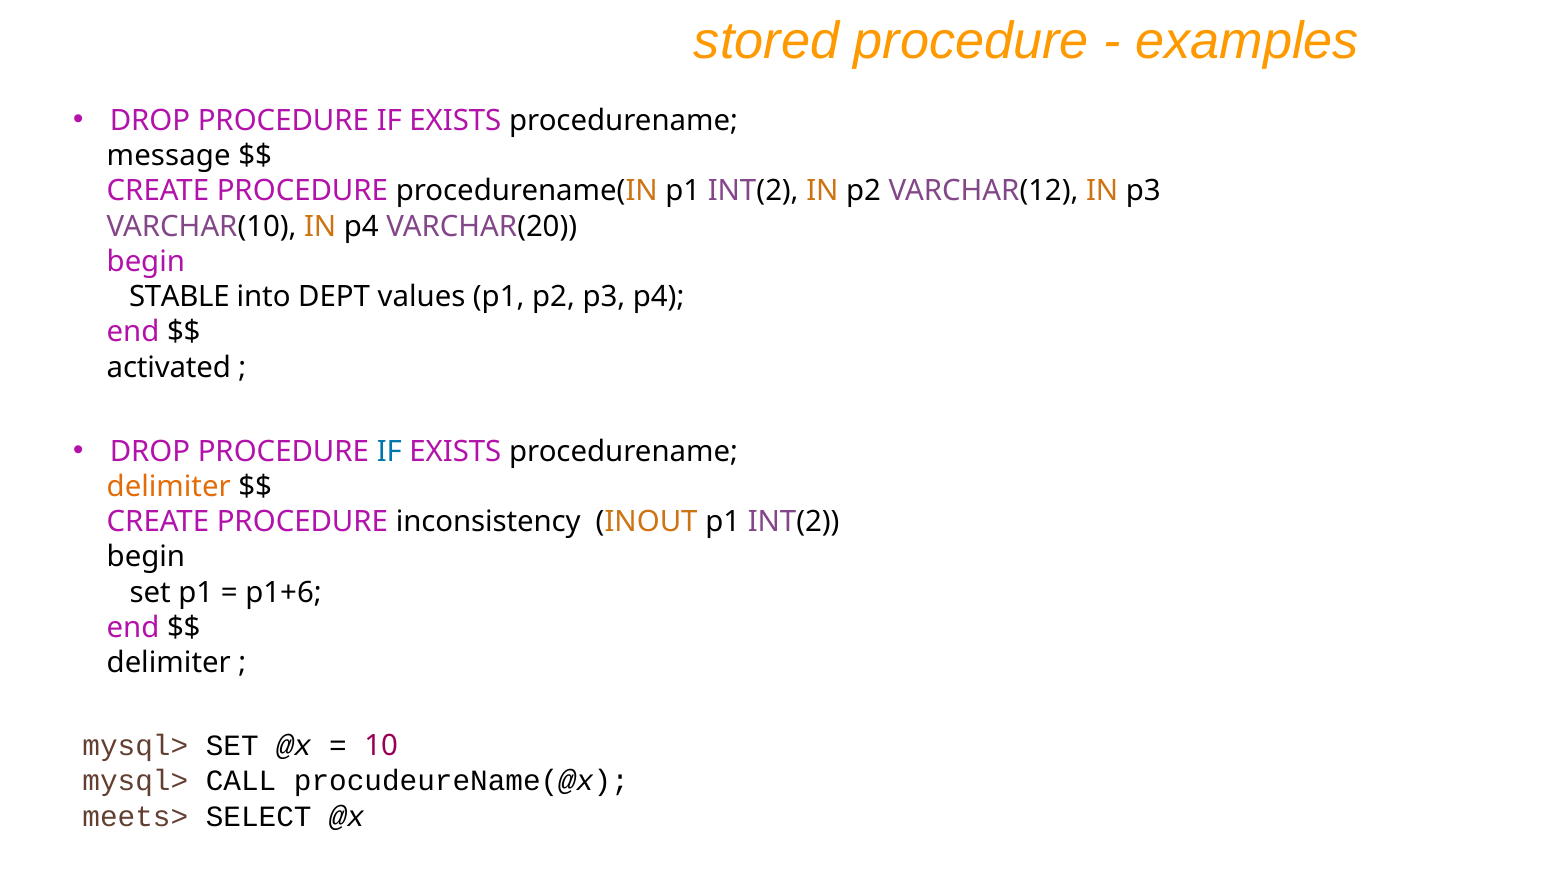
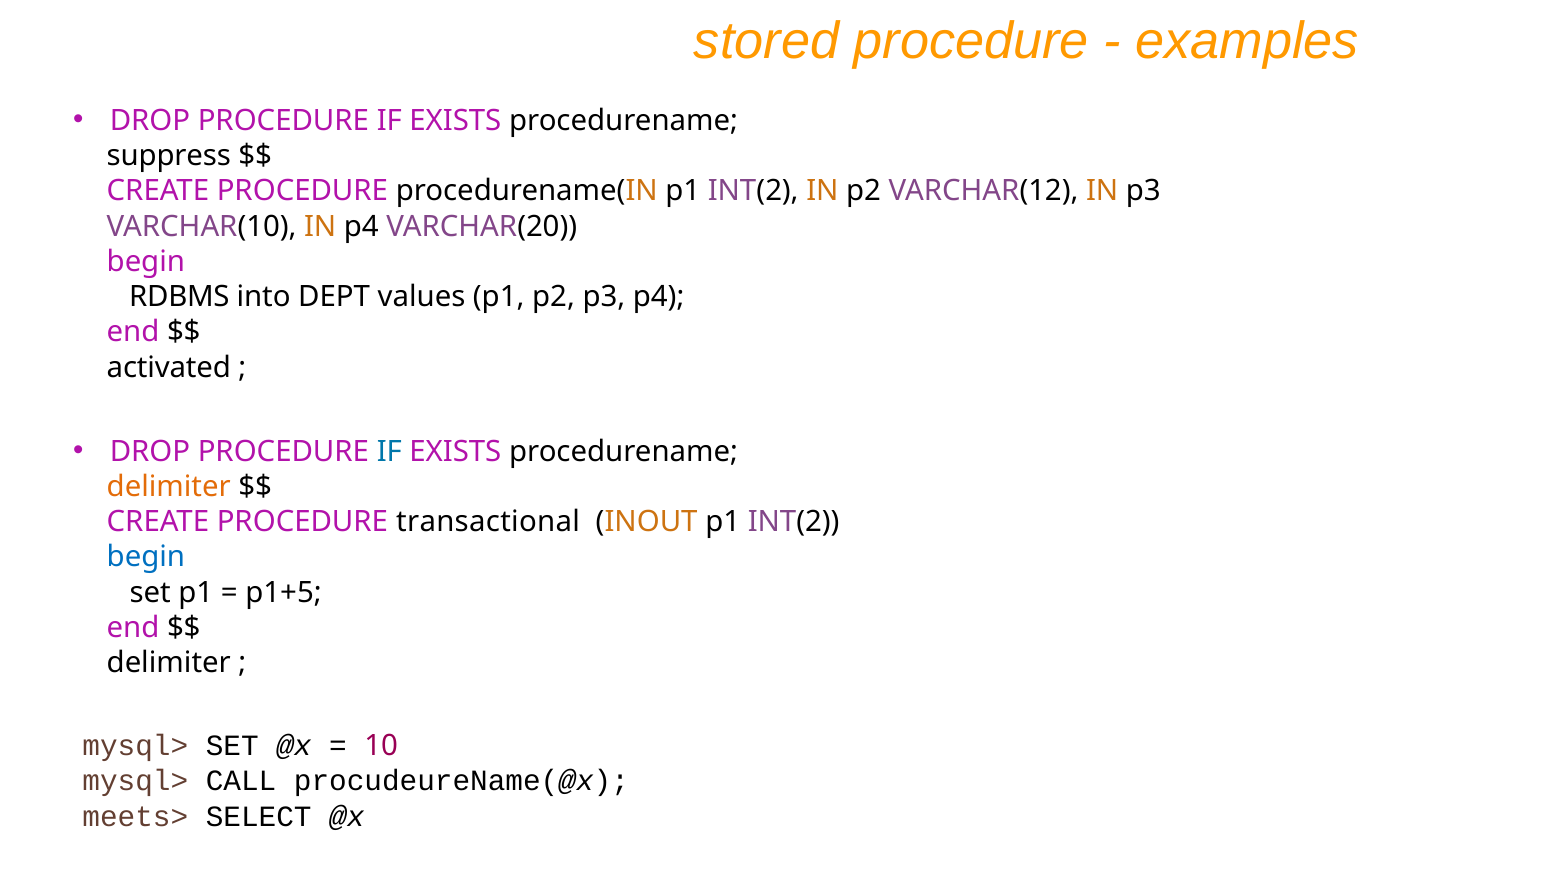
message: message -> suppress (169, 156)
STABLE: STABLE -> RDBMS (179, 297)
inconsistency: inconsistency -> transactional (488, 522)
begin colour: black -> blue (146, 557)
p1+6: p1+6 -> p1+5 (284, 592)
